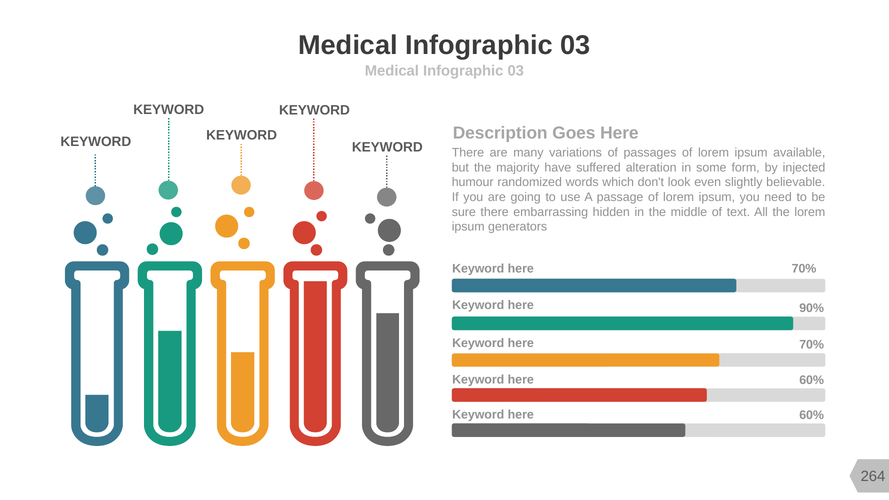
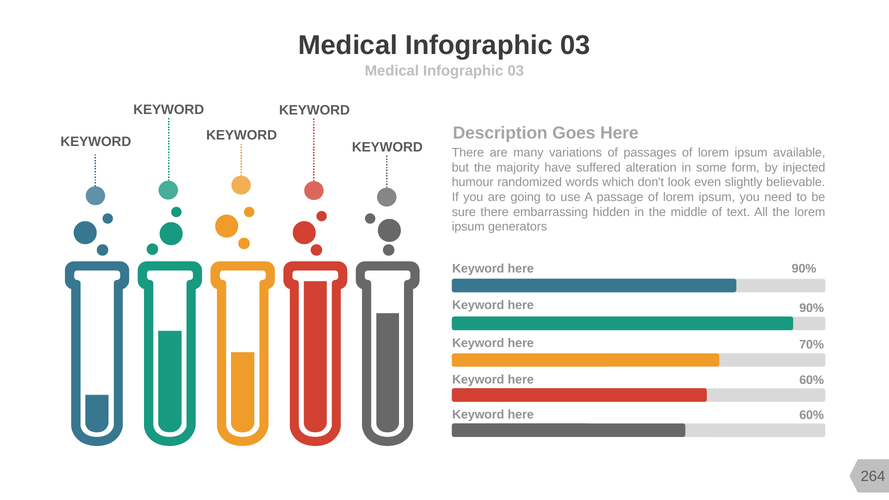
70%: 70% -> 90% (804, 269)
